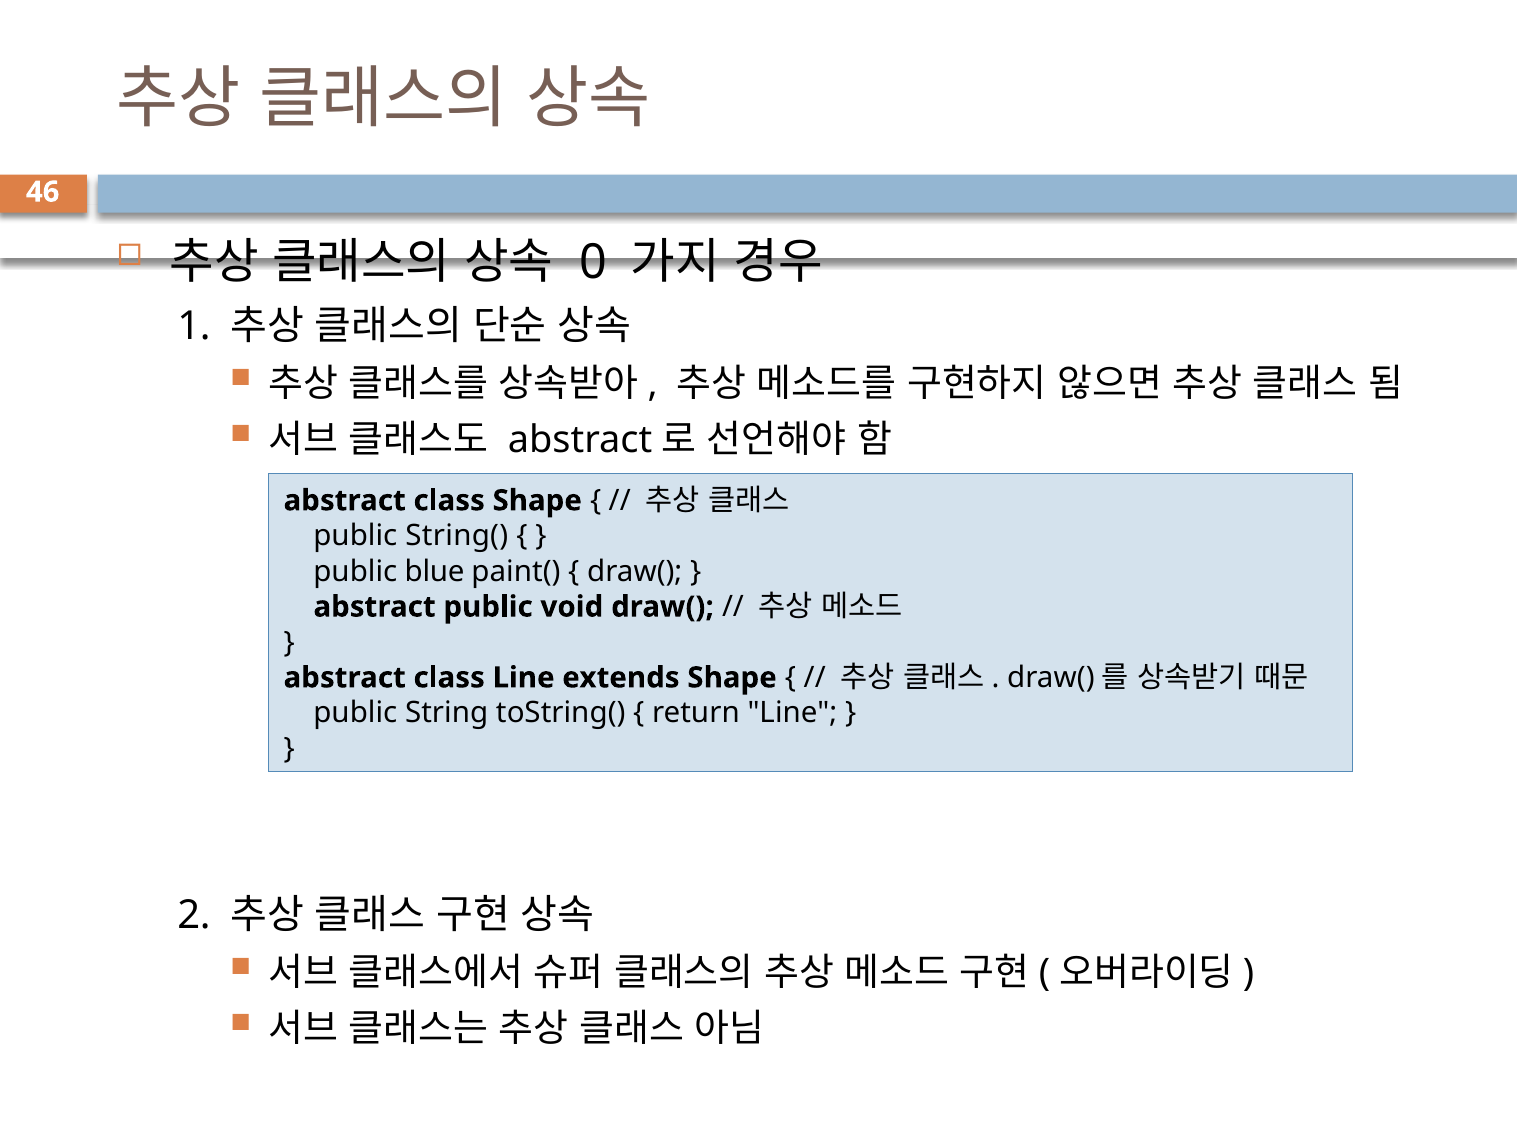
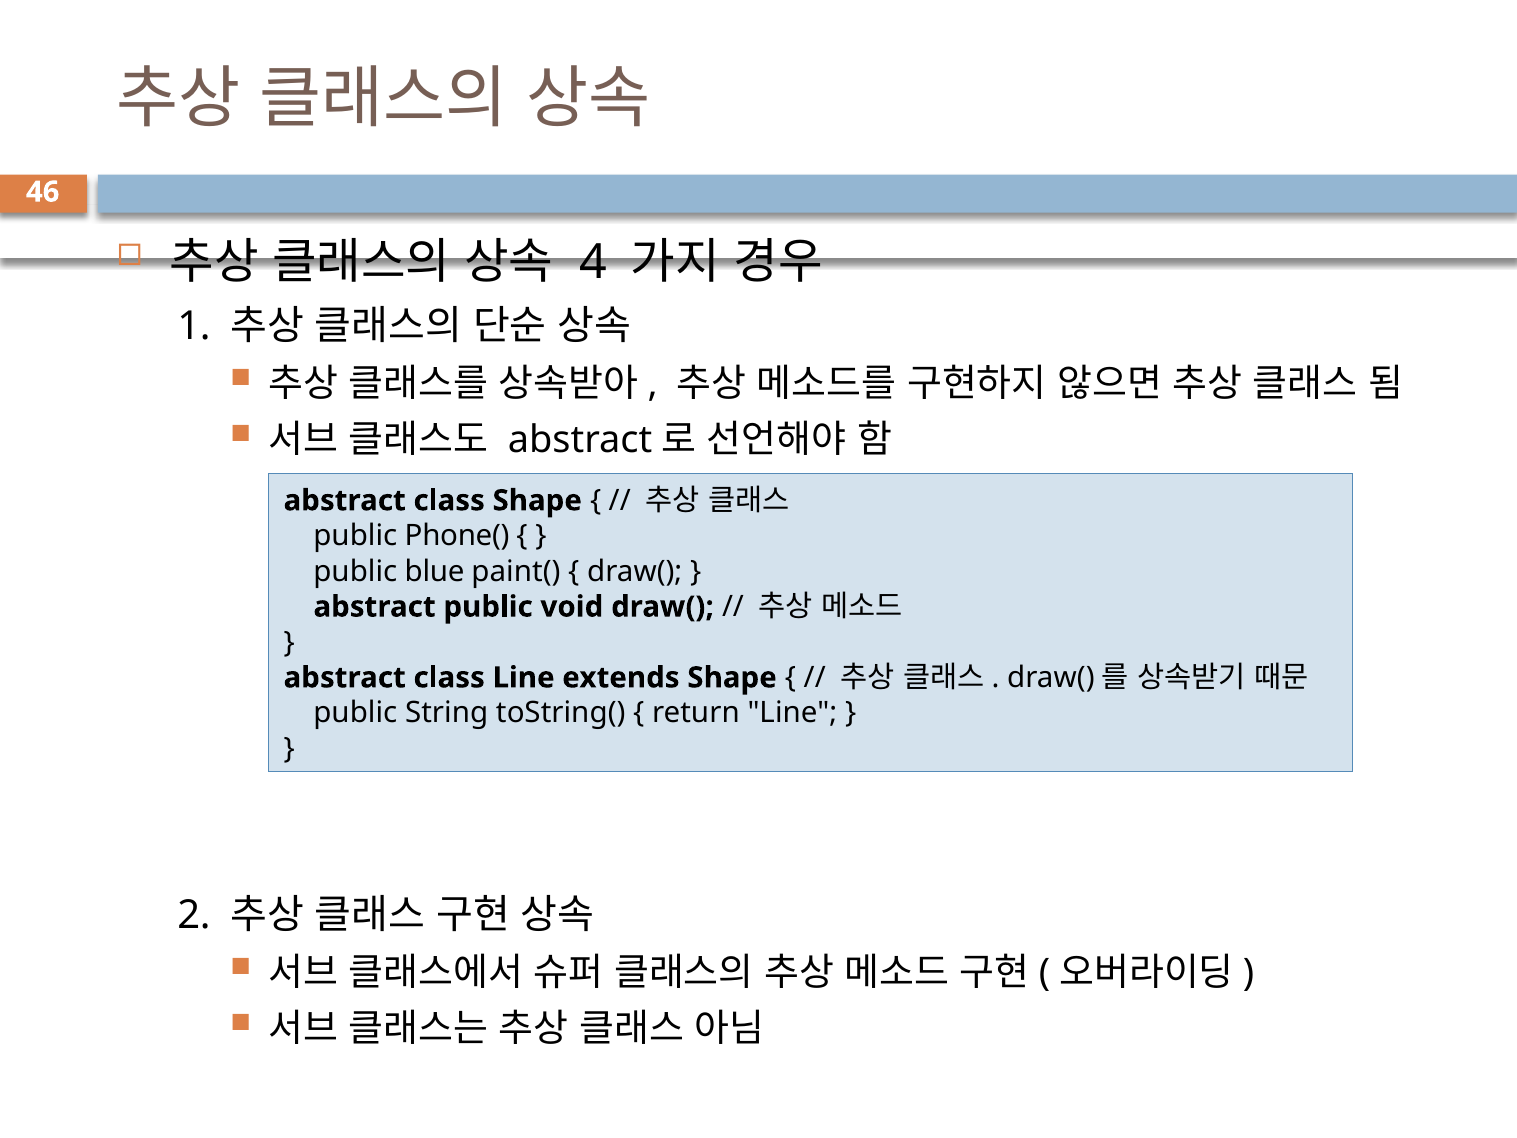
0: 0 -> 4 (593, 262)
String(: String( -> Phone( (457, 536)
